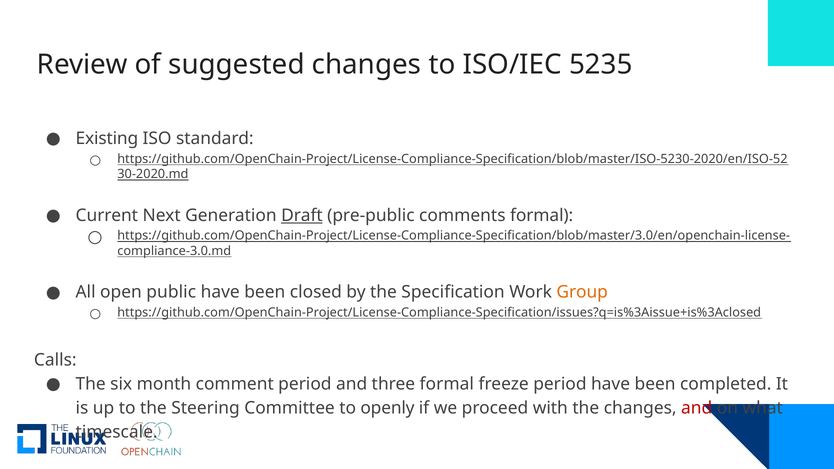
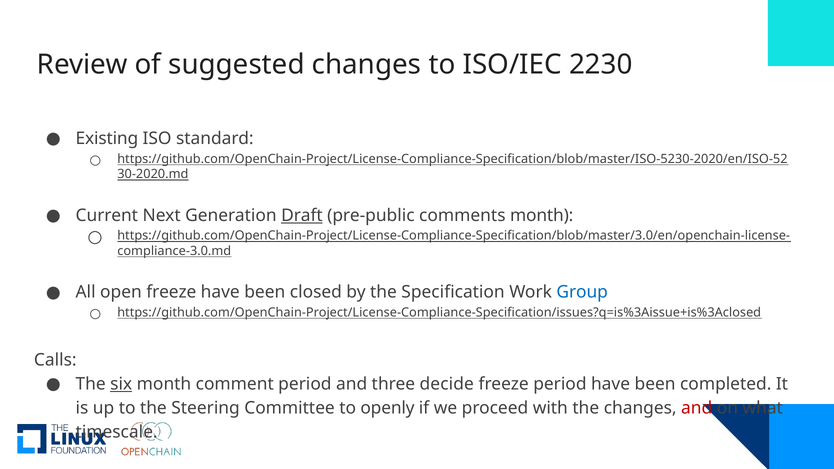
5235: 5235 -> 2230 (601, 64)
comments formal: formal -> month (542, 215)
open public: public -> freeze (171, 292)
Group colour: orange -> blue (582, 292)
six underline: none -> present (121, 384)
three formal: formal -> decide (447, 384)
